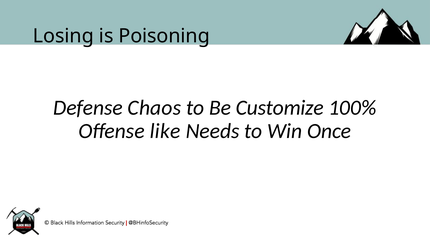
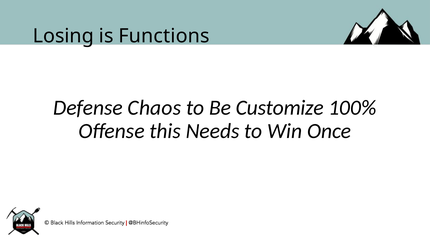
Poisoning: Poisoning -> Functions (164, 36)
like: like -> this (165, 131)
